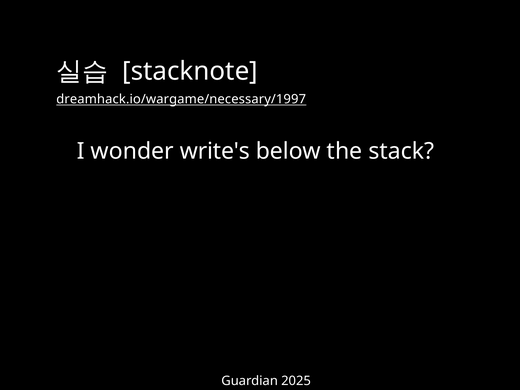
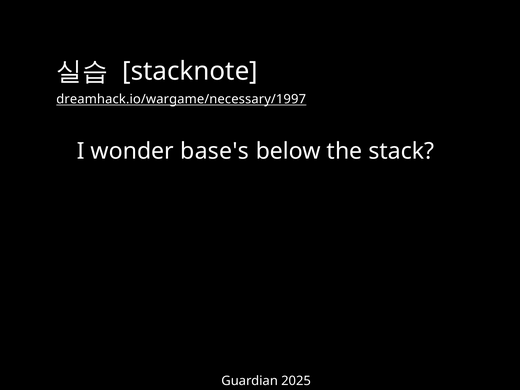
write's: write's -> base's (215, 151)
